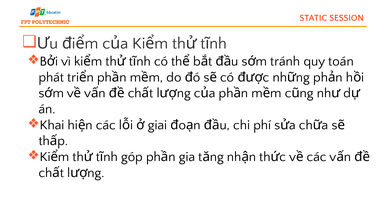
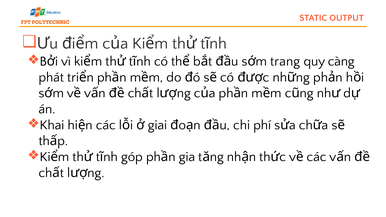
SESSION: SESSION -> OUTPUT (347, 18)
tránh: tránh -> trang (285, 61)
toán: toán -> càng (341, 61)
